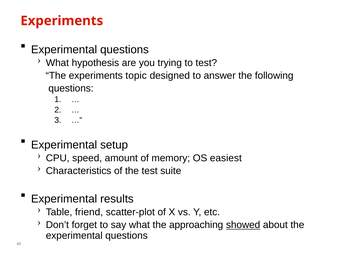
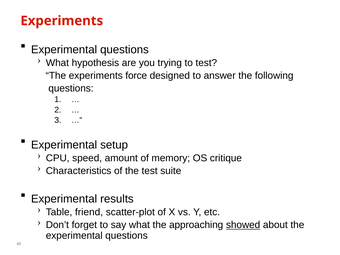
topic: topic -> force (136, 76)
easiest: easiest -> critique (226, 158)
